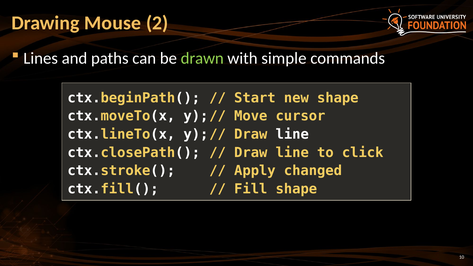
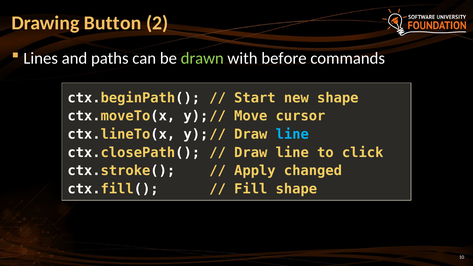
Mouse: Mouse -> Button (113, 23)
simple: simple -> before (284, 58)
line colour: white -> light blue (292, 134)
